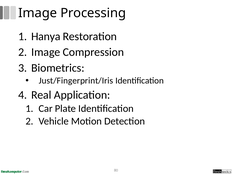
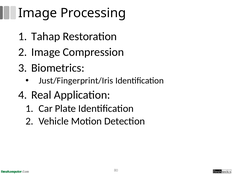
Hanya: Hanya -> Tahap (46, 36)
